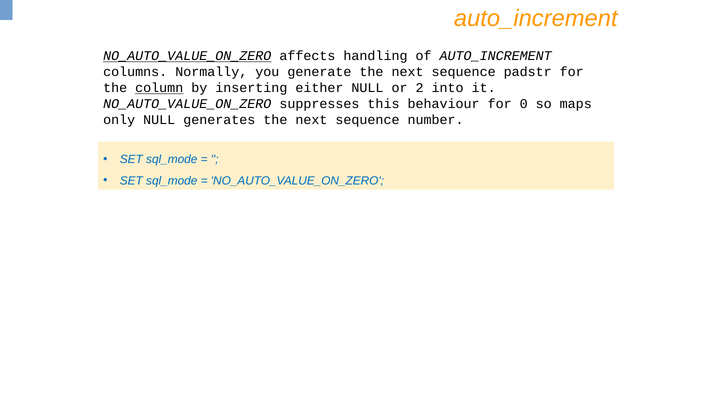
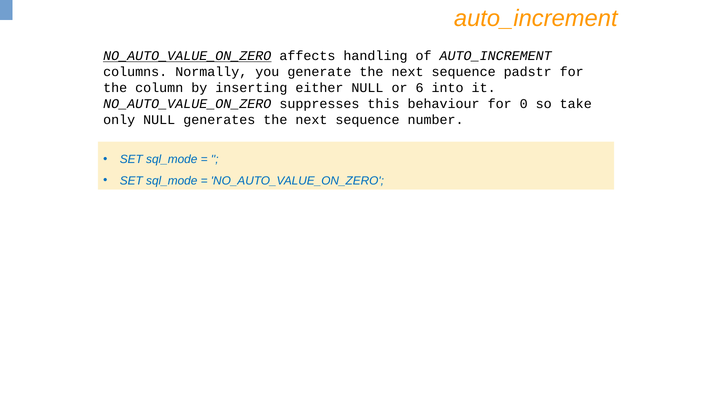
column underline: present -> none (159, 88)
2: 2 -> 6 (420, 88)
maps: maps -> take (576, 104)
